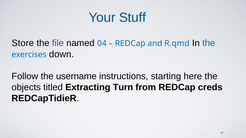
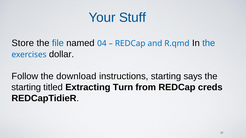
file colour: purple -> blue (58, 43)
down: down -> dollar (62, 54)
username: username -> download (76, 76)
here: here -> says (193, 76)
objects: objects -> starting (26, 88)
